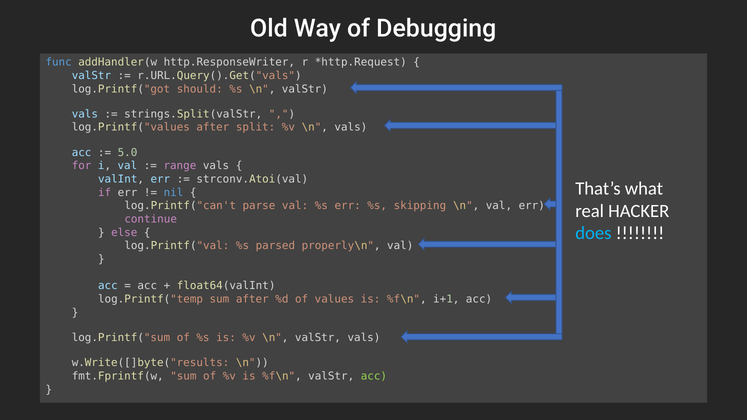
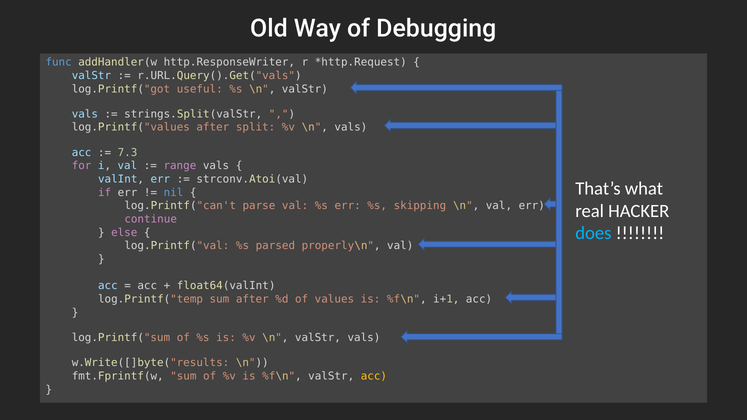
should: should -> useful (200, 89)
5.0: 5.0 -> 7.3 (128, 153)
acc colour: light green -> yellow (374, 376)
